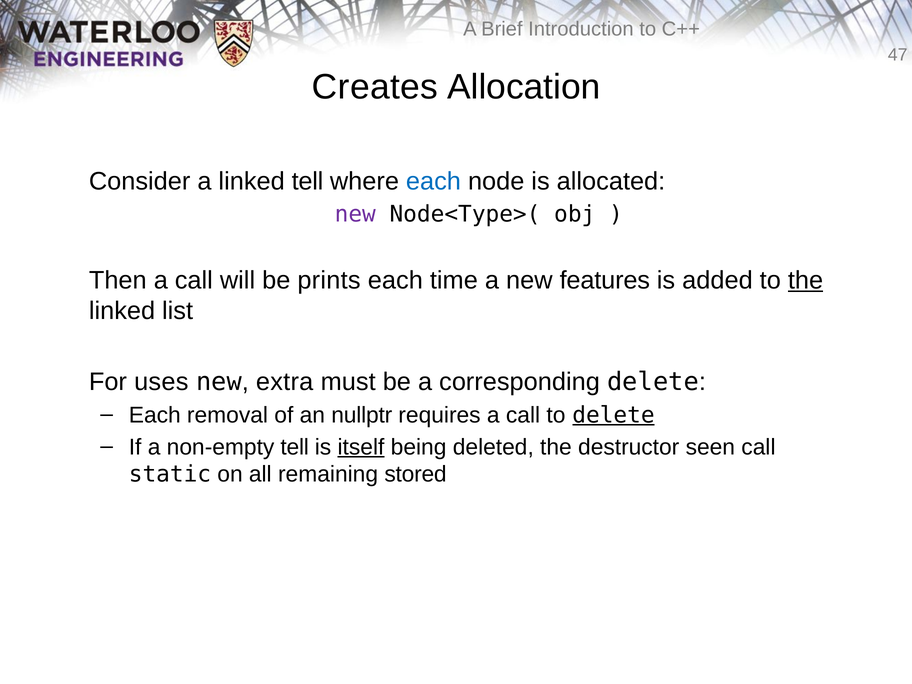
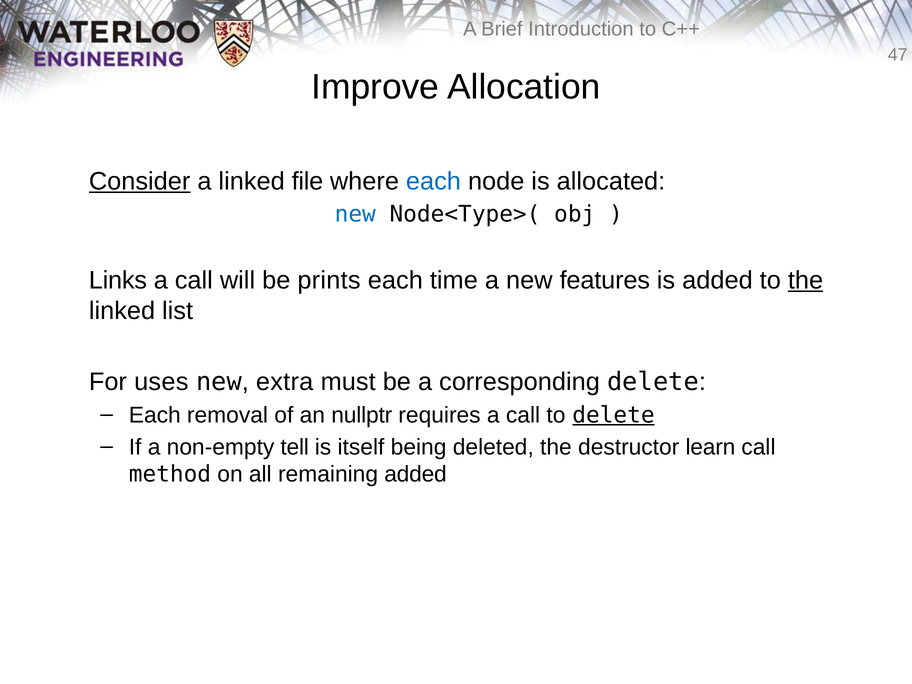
Creates: Creates -> Improve (375, 87)
Consider underline: none -> present (140, 181)
linked tell: tell -> file (307, 181)
new colour: purple -> blue (355, 214)
Then: Then -> Links (118, 280)
itself underline: present -> none (361, 447)
seen: seen -> learn (710, 447)
static: static -> method (170, 474)
remaining stored: stored -> added (416, 474)
